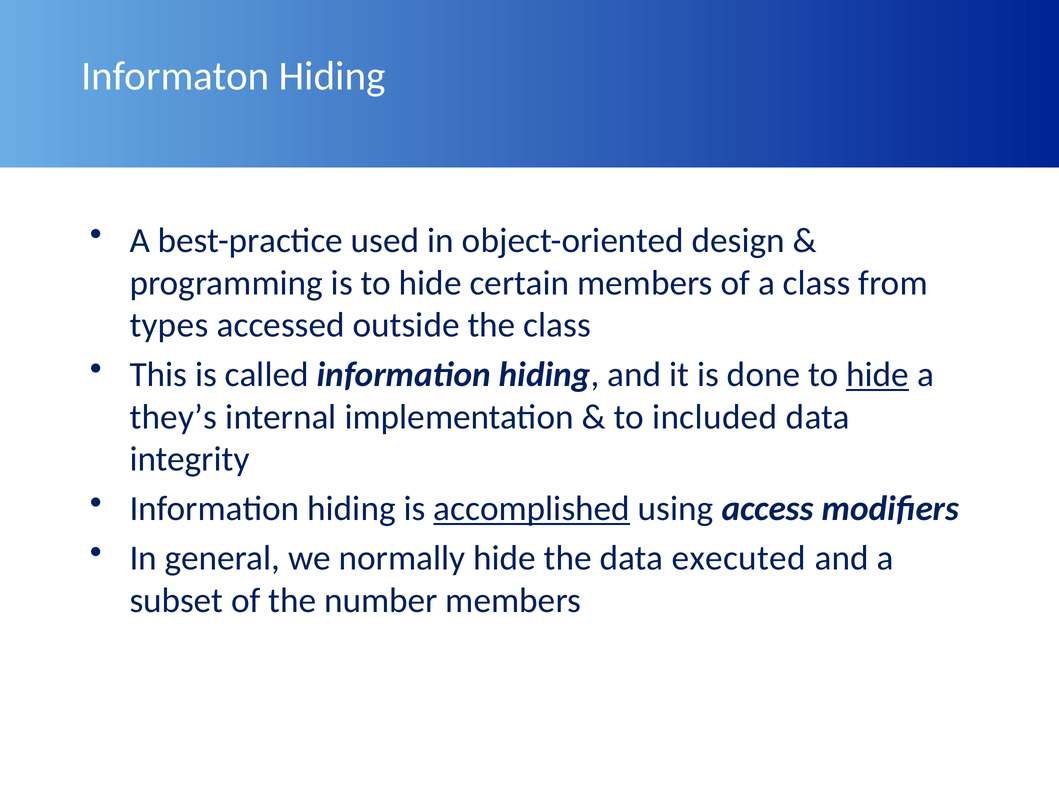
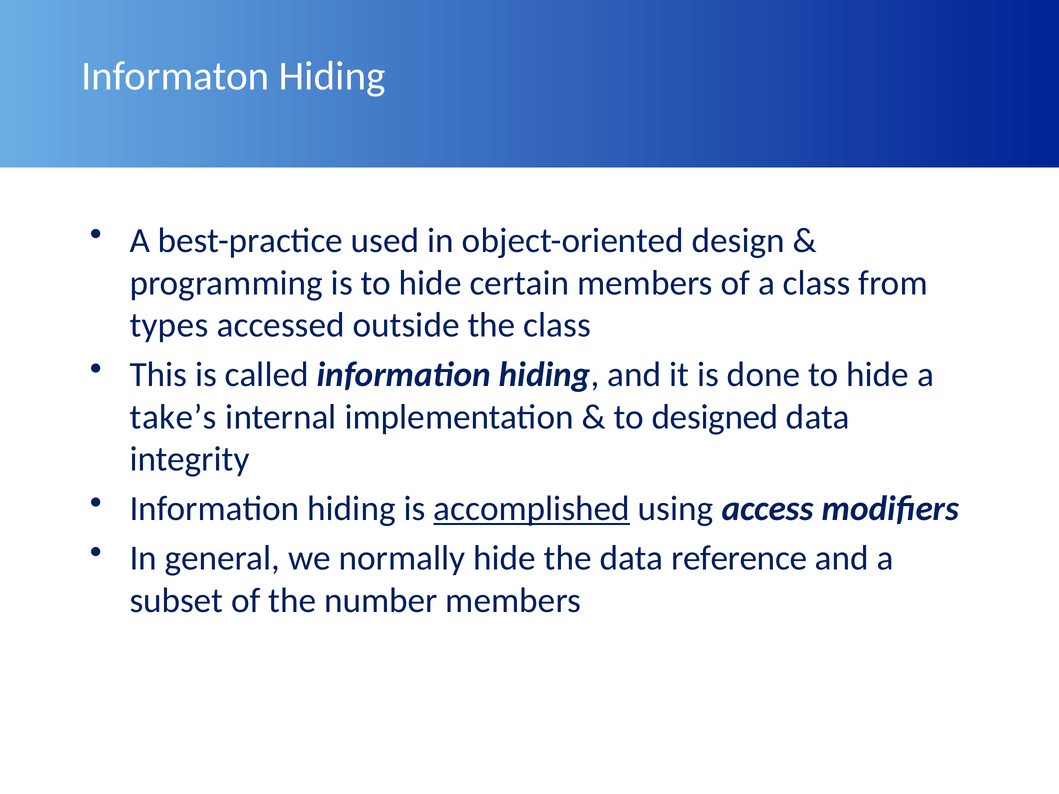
hide underline: present -> none (878, 375)
they’s: they’s -> take’s (173, 417)
included: included -> designed (715, 417)
executed: executed -> reference (739, 558)
